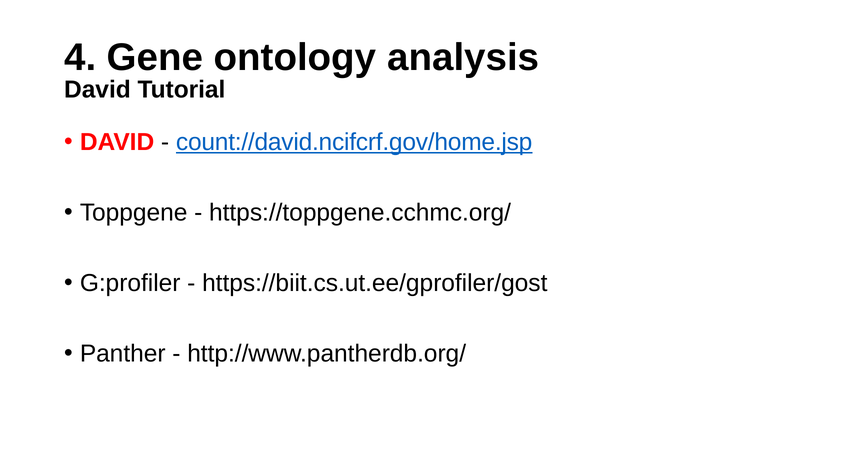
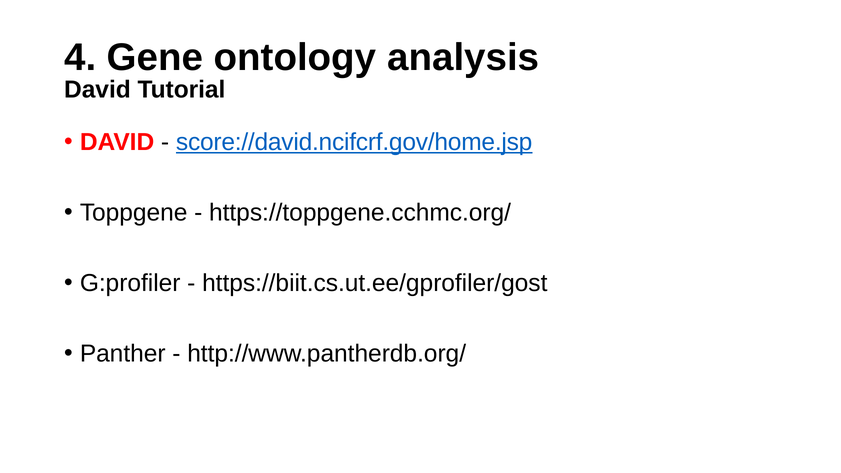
count://david.ncifcrf.gov/home.jsp: count://david.ncifcrf.gov/home.jsp -> score://david.ncifcrf.gov/home.jsp (354, 142)
